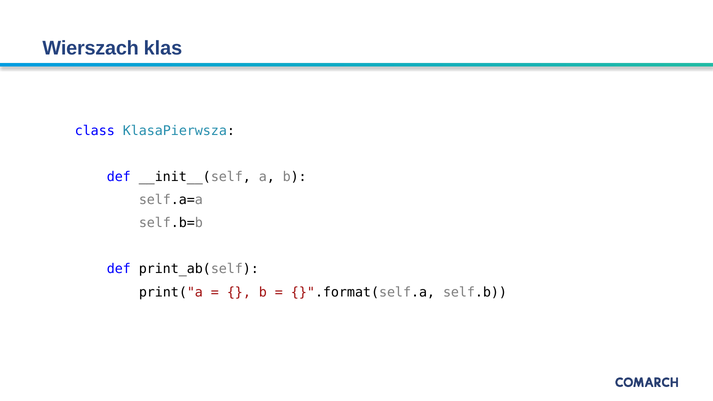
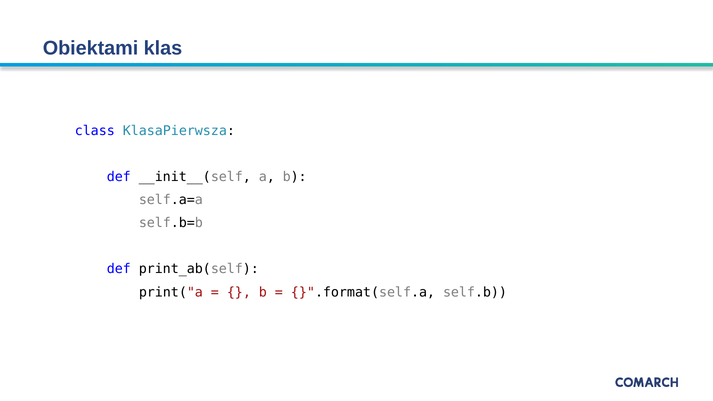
Wierszach: Wierszach -> Obiektami (91, 48)
